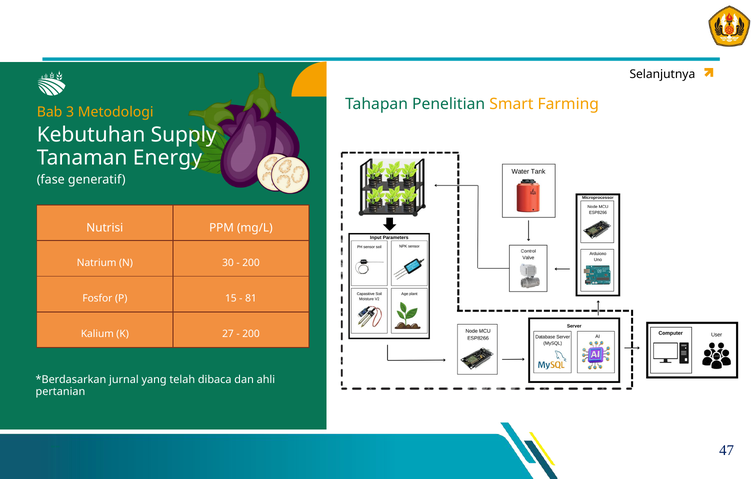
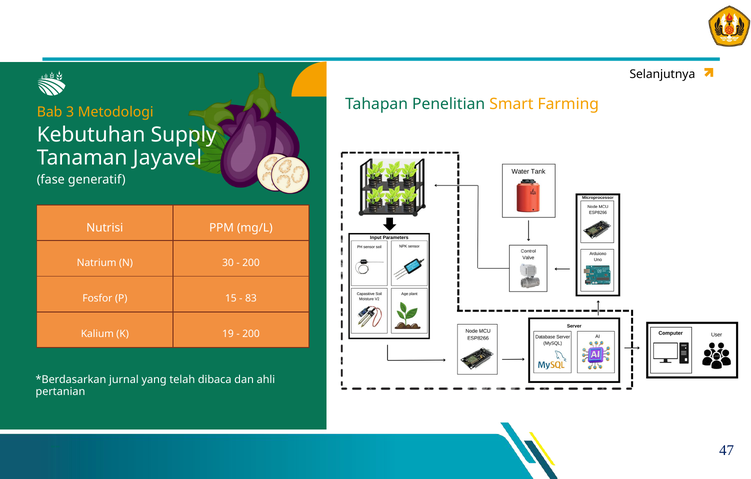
Energy: Energy -> Jayavel (167, 158)
81: 81 -> 83 (251, 298)
27: 27 -> 19 (228, 334)
